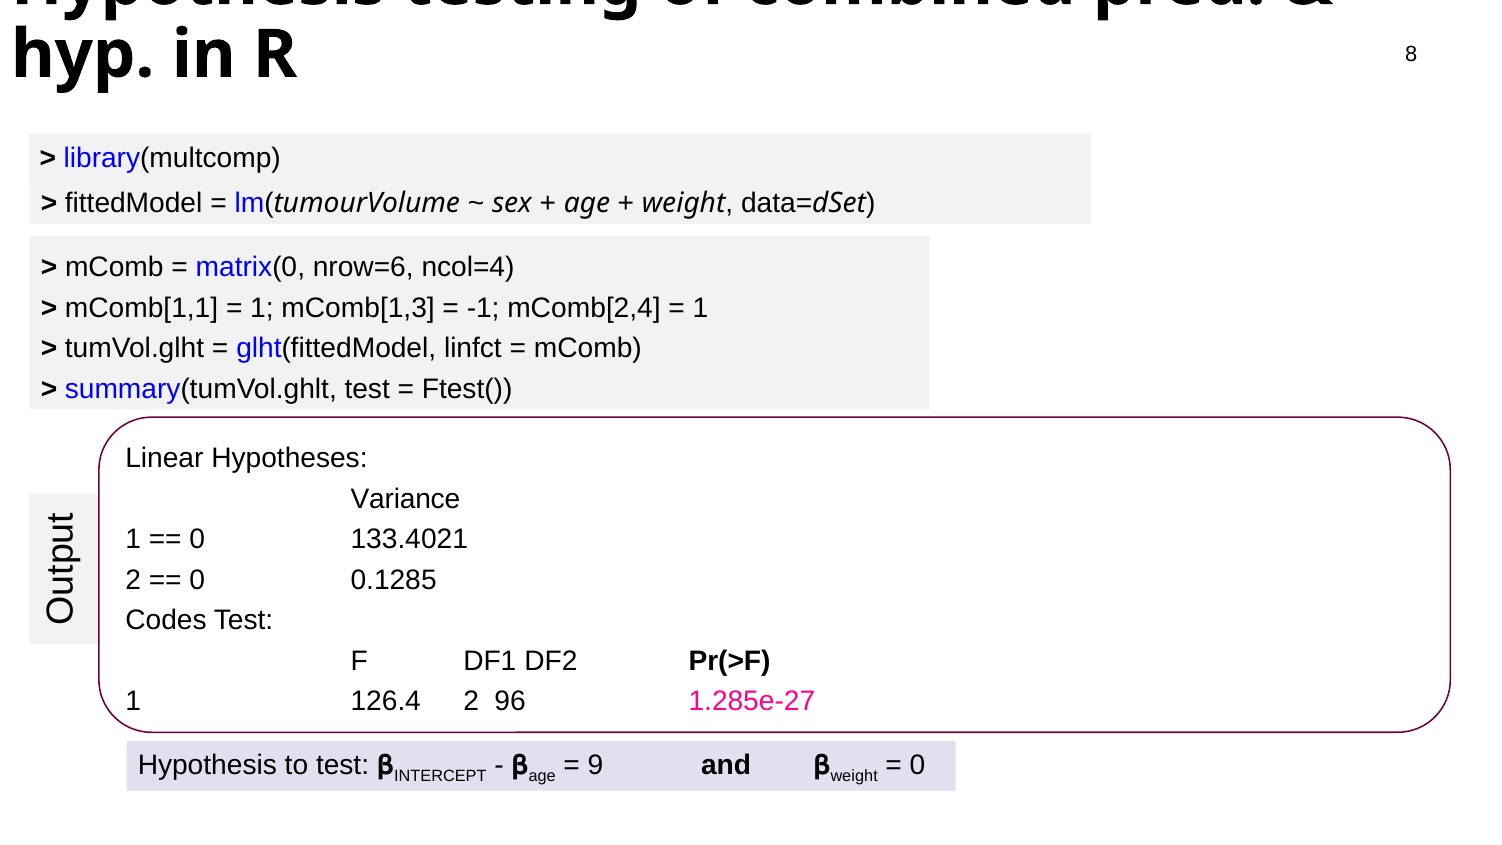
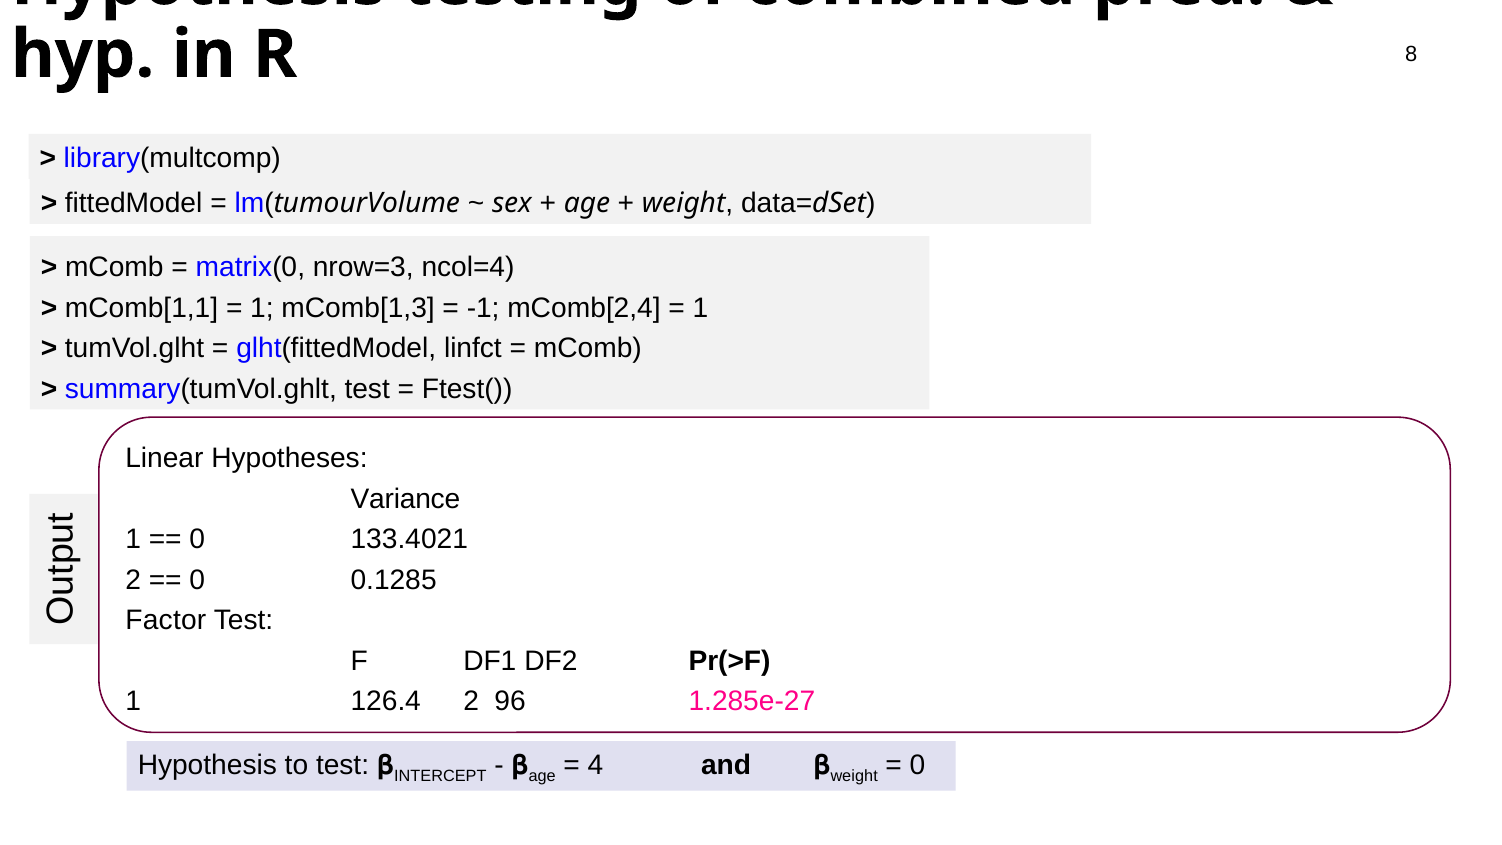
nrow=6: nrow=6 -> nrow=3 (363, 267)
Codes: Codes -> Factor (166, 620)
9: 9 -> 4 (595, 765)
